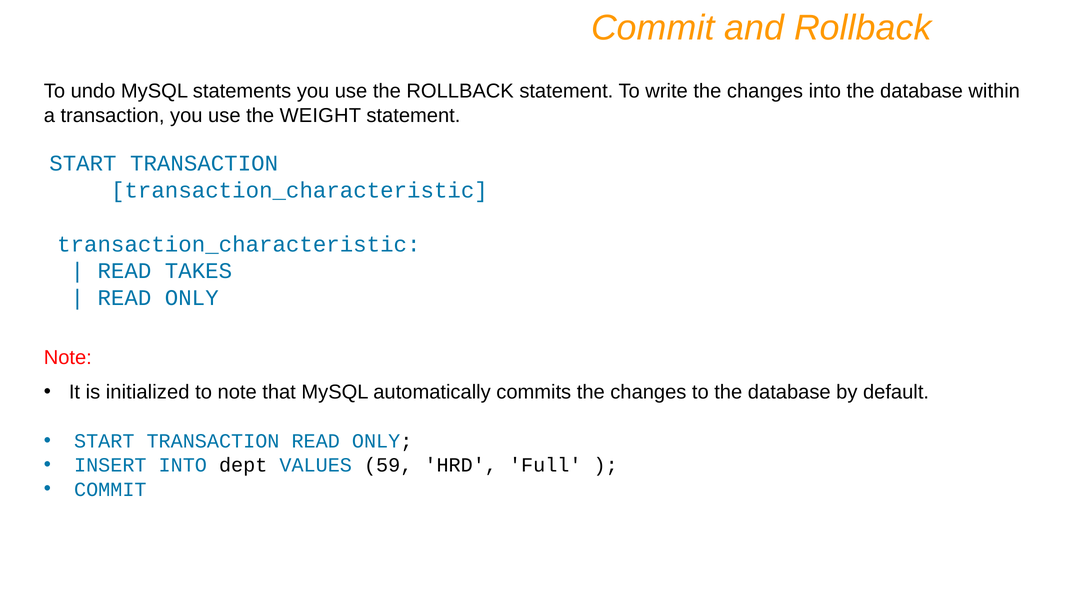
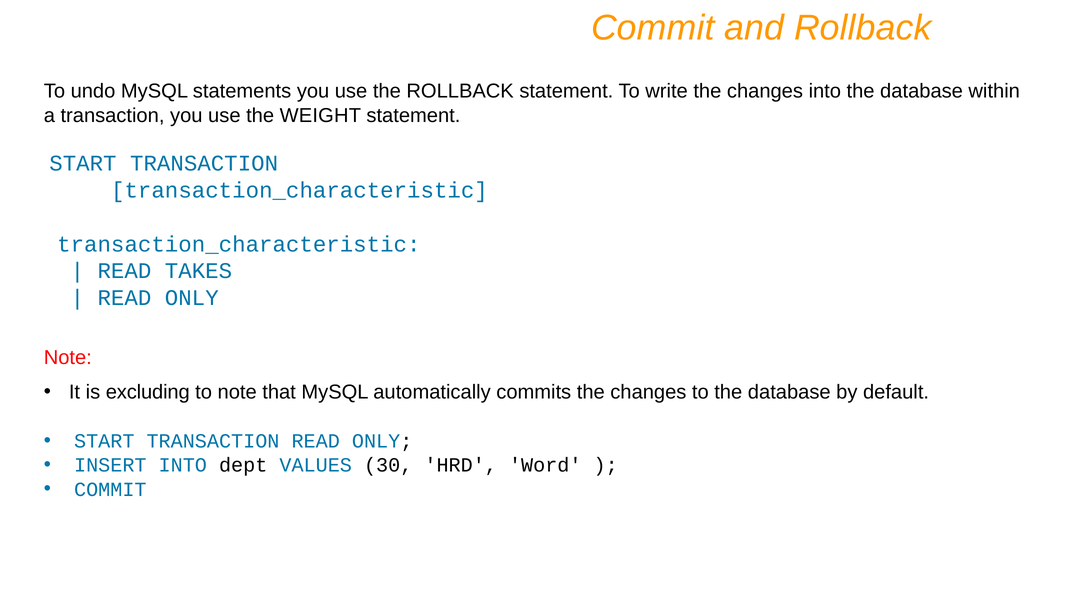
initialized: initialized -> excluding (148, 392)
59: 59 -> 30 (388, 465)
Full: Full -> Word (545, 465)
